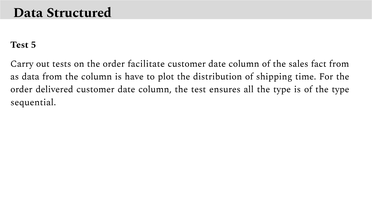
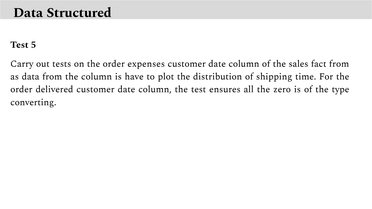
facilitate: facilitate -> expenses (146, 64)
all the type: type -> zero (282, 89)
sequential: sequential -> converting (33, 102)
